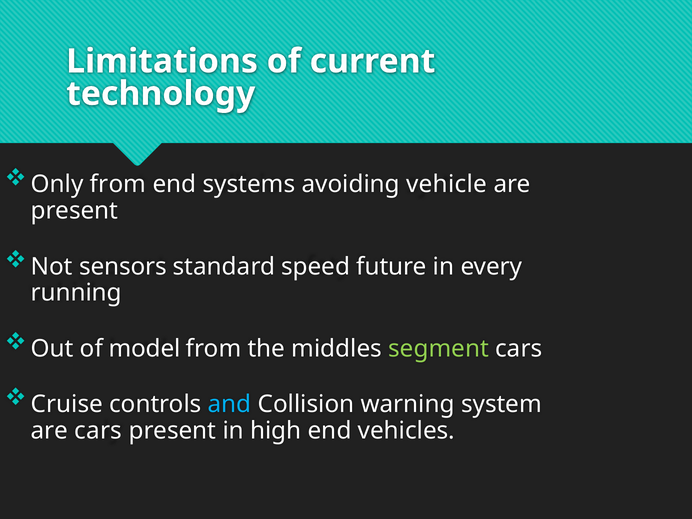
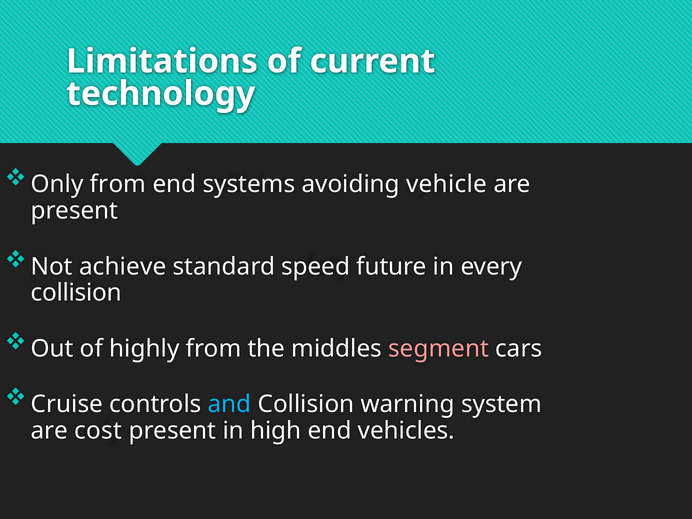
sensors: sensors -> achieve (123, 266)
running: running -> collision (76, 293)
model: model -> highly (144, 349)
segment colour: light green -> pink (439, 349)
are cars: cars -> cost (98, 431)
